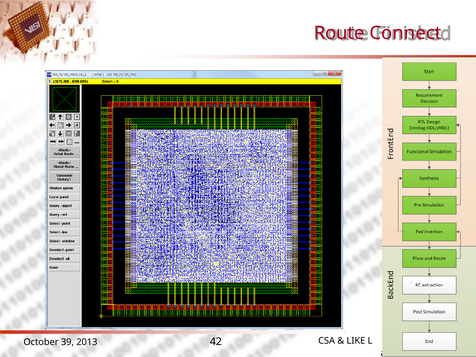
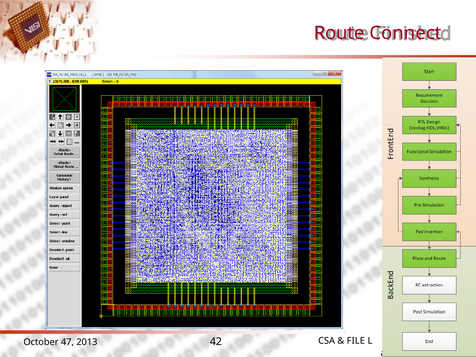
39: 39 -> 47 (67, 342)
LIKE: LIKE -> FILE (356, 341)
